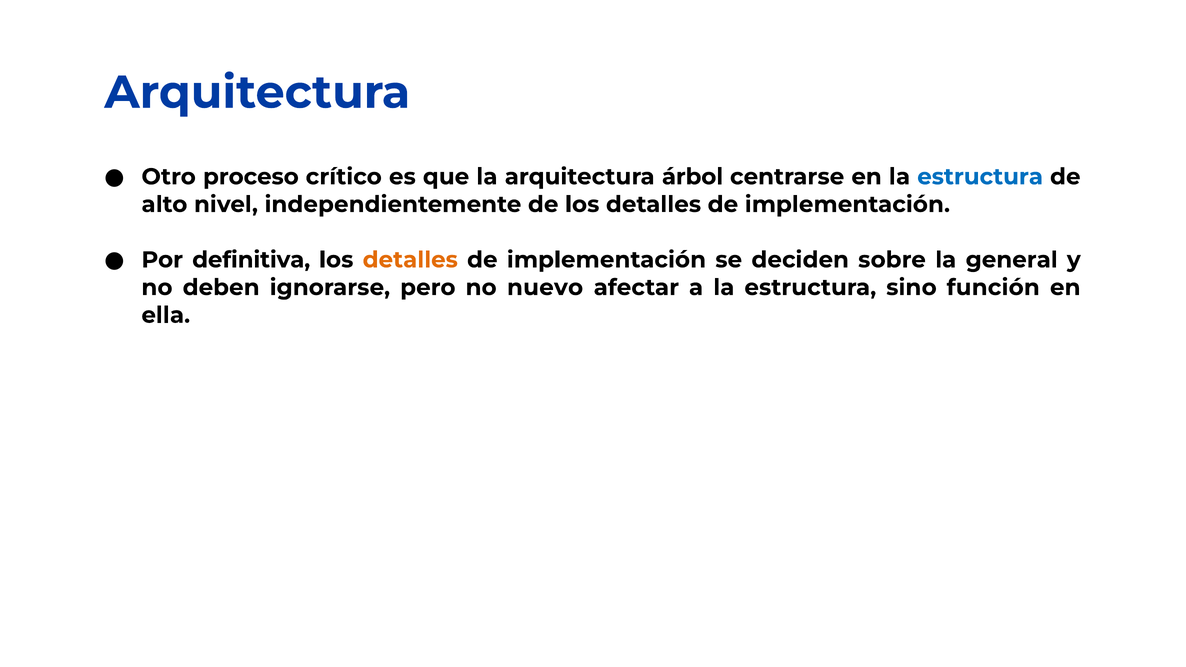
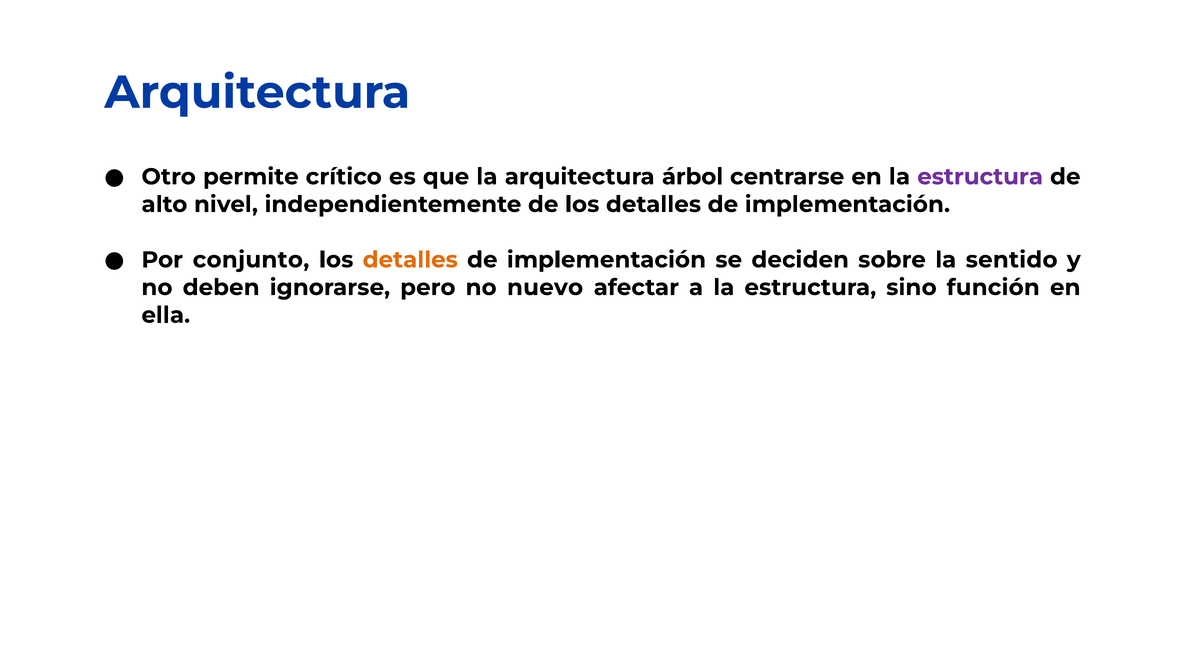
proceso: proceso -> permite (251, 177)
estructura colour: blue -> purple (980, 177)
definitiva: definitiva -> conjunto (251, 260)
general: general -> sentido (1012, 260)
